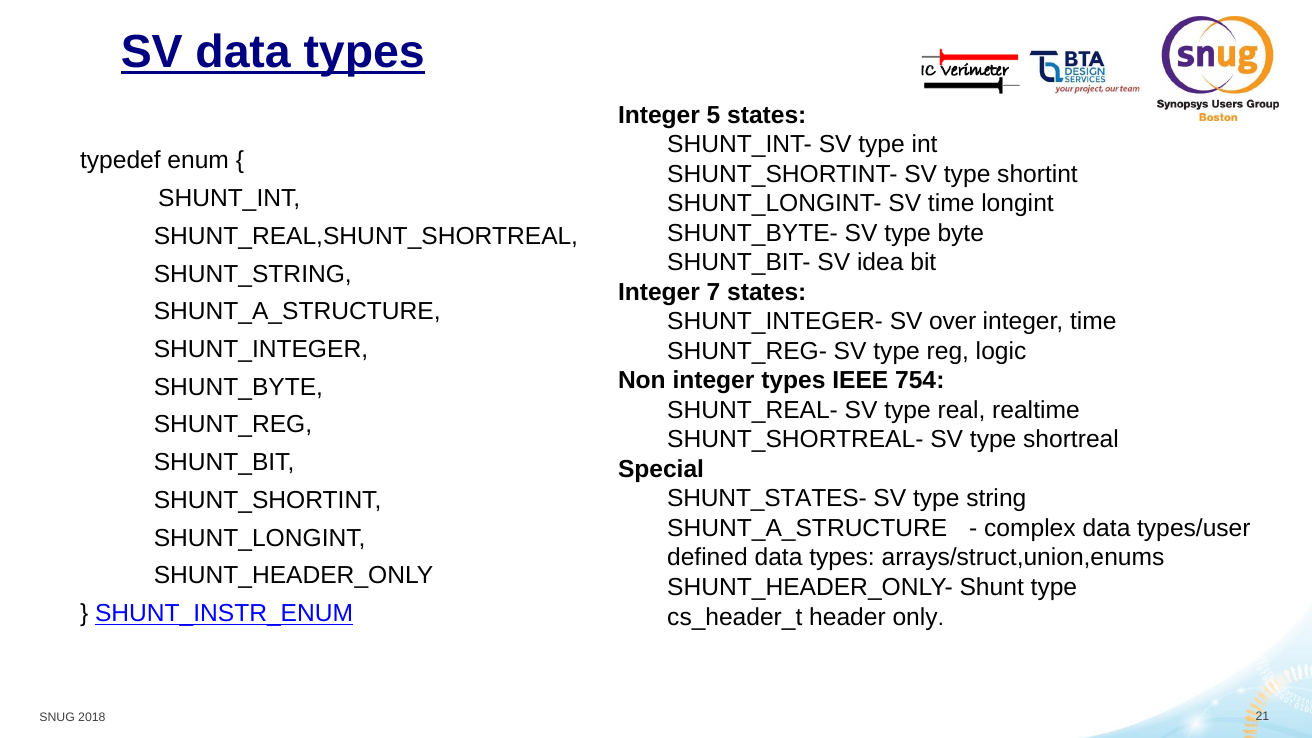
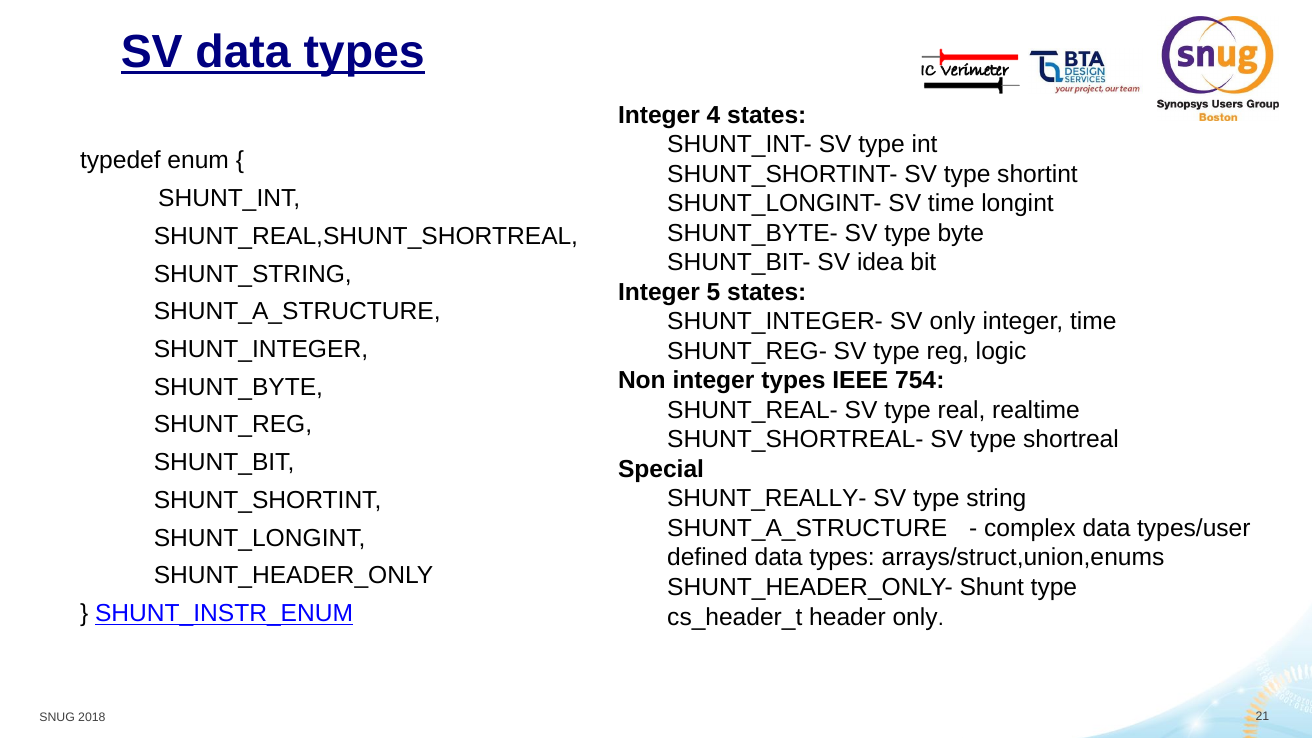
5: 5 -> 4 (713, 115)
7: 7 -> 5 (713, 292)
SV over: over -> only (953, 322)
SHUNT_STATES-: SHUNT_STATES- -> SHUNT_REALLY- (767, 499)
